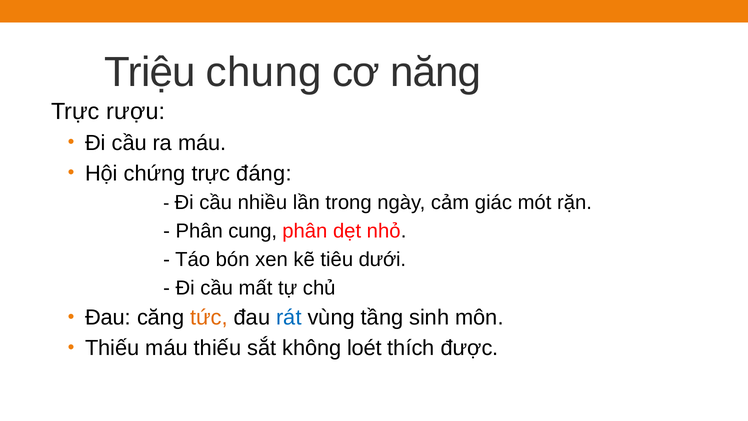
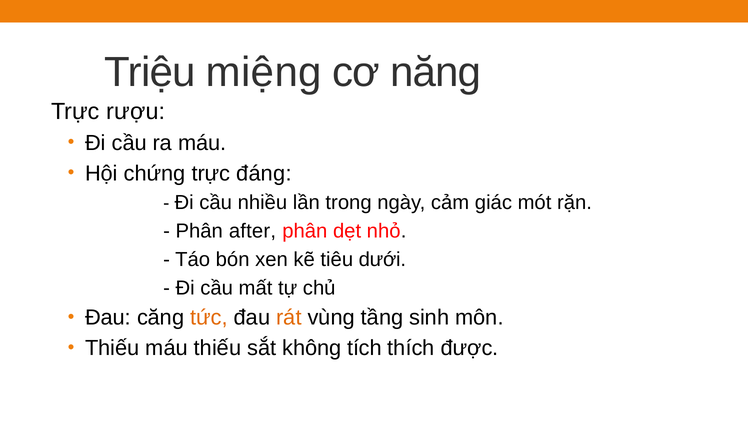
chung: chung -> miệng (264, 72)
cung: cung -> after (252, 231)
rát colour: blue -> orange (289, 318)
loét: loét -> tích (365, 348)
